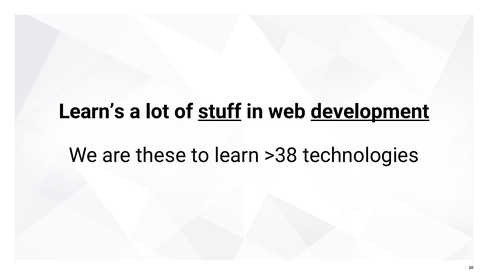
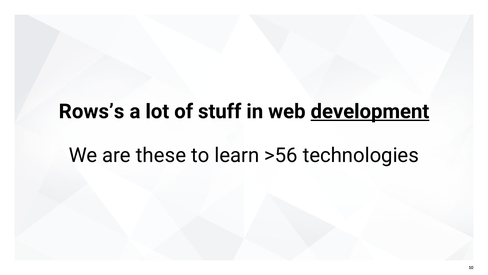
Learn’s: Learn’s -> Rows’s (92, 111)
stuff underline: present -> none (220, 111)
>38: >38 -> >56 (281, 155)
